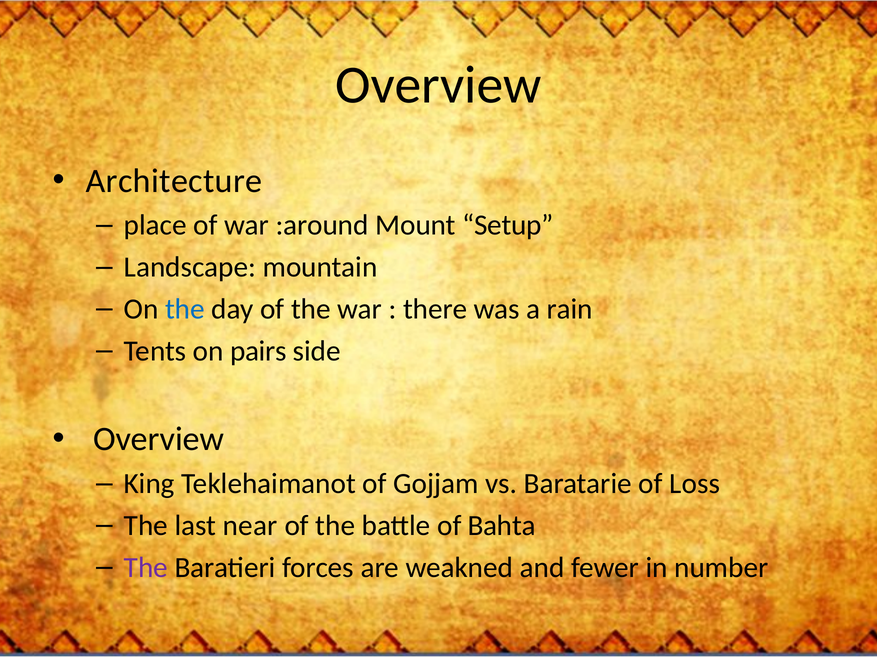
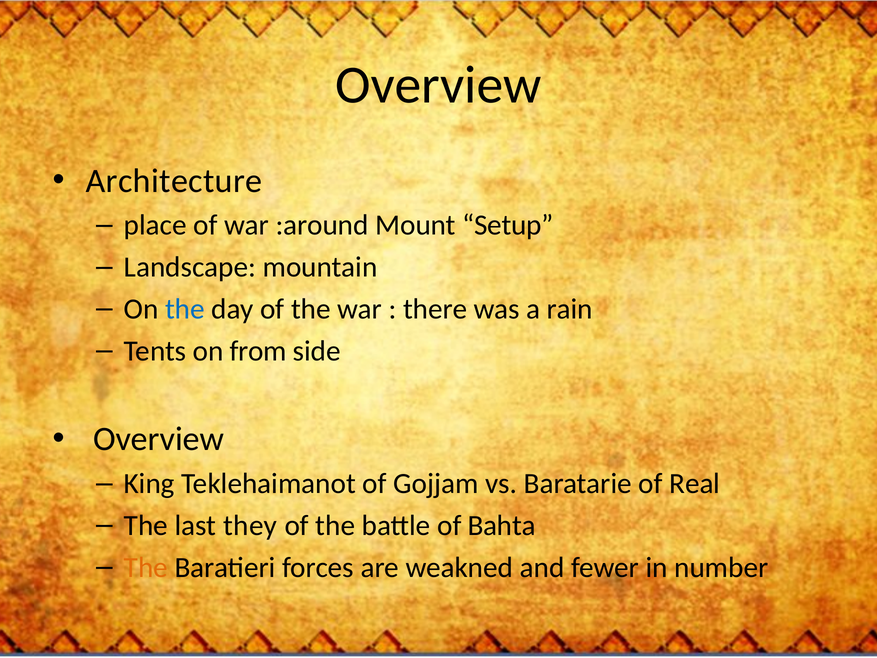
pairs: pairs -> from (258, 351)
Loss: Loss -> Real (695, 484)
near: near -> they (250, 525)
The colour: purple -> orange (146, 567)
